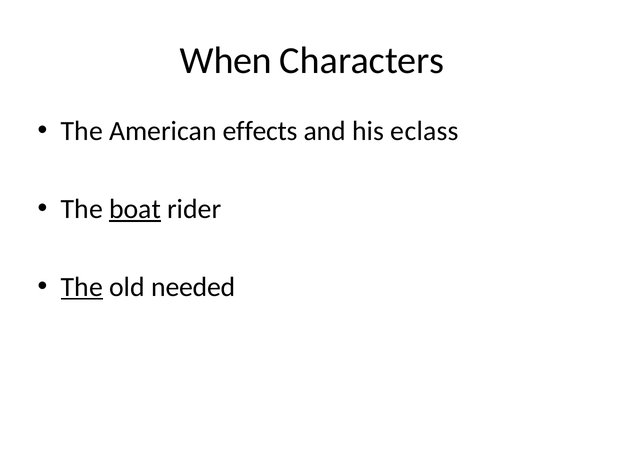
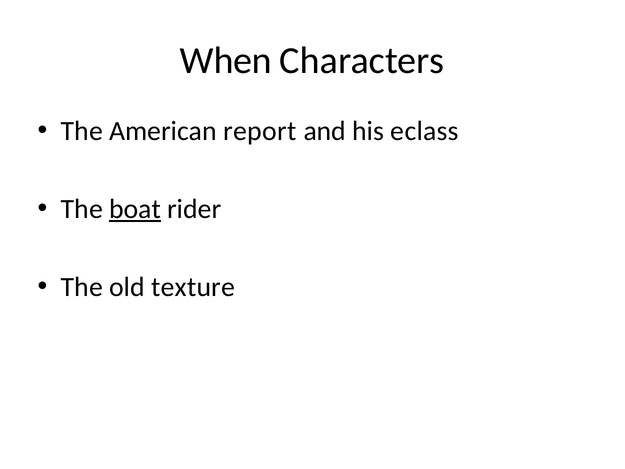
effects: effects -> report (260, 131)
The underline: present -> none (82, 287)
needed: needed -> texture (193, 287)
